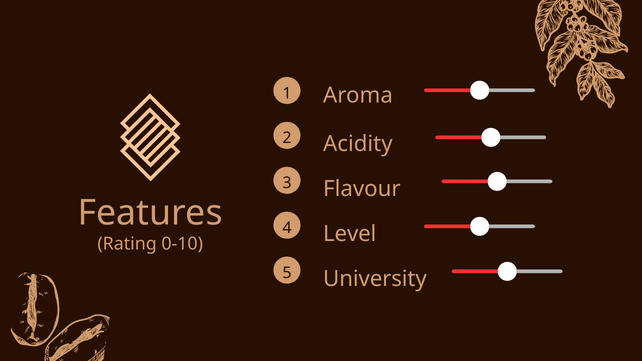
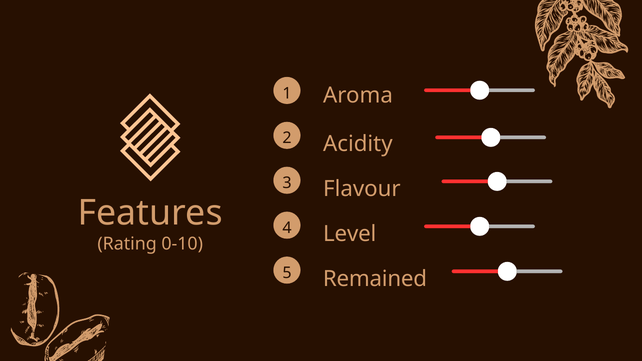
University: University -> Remained (375, 279)
